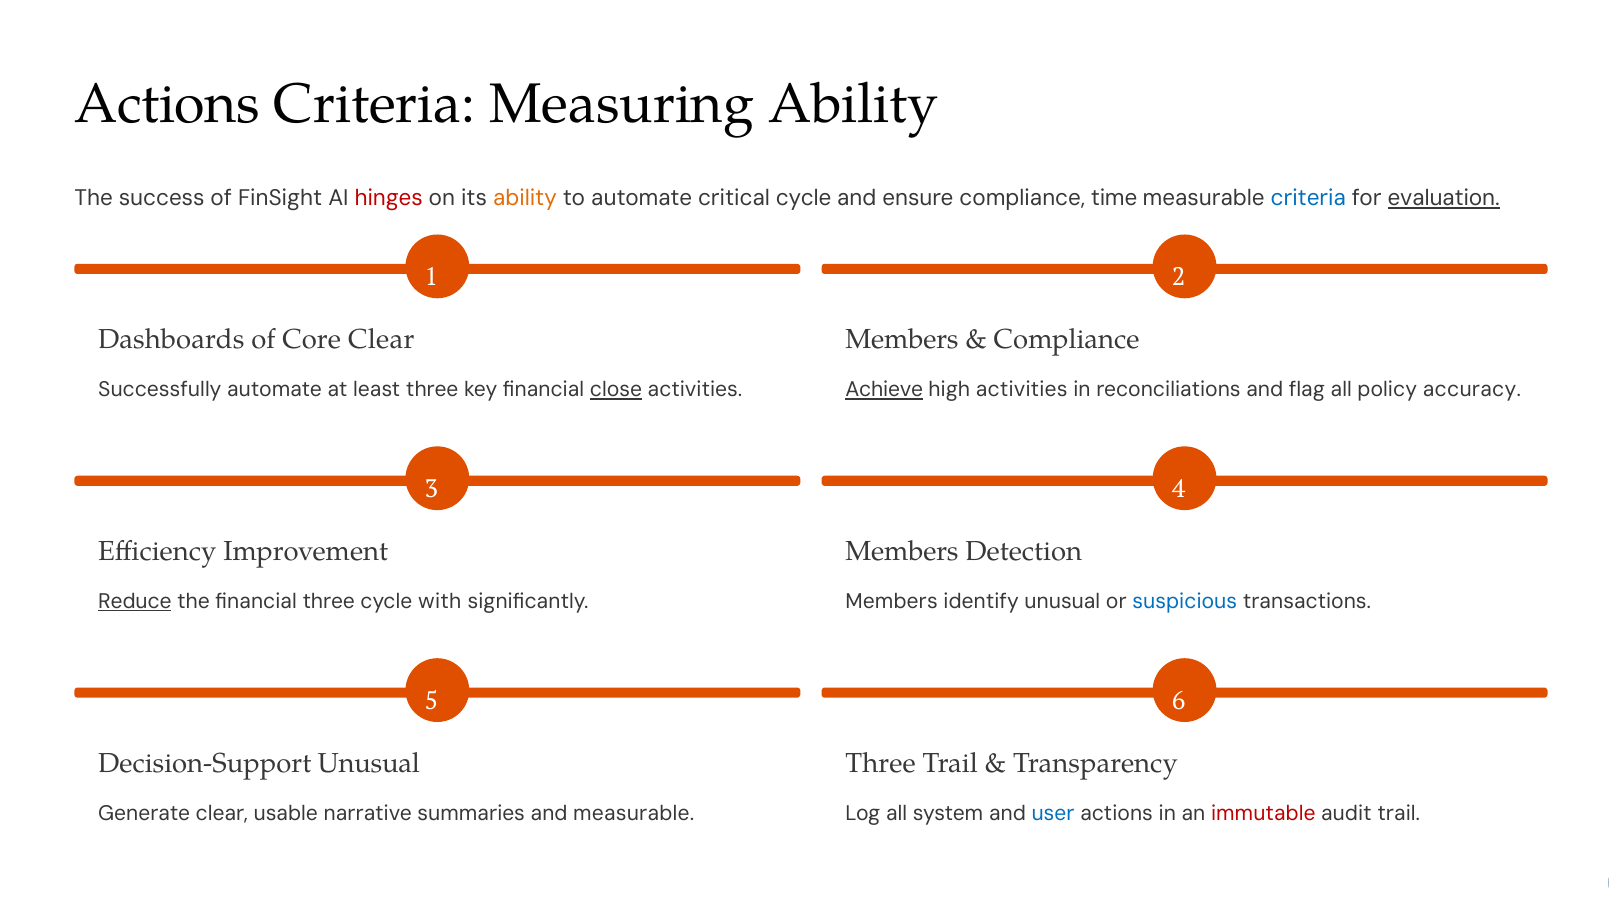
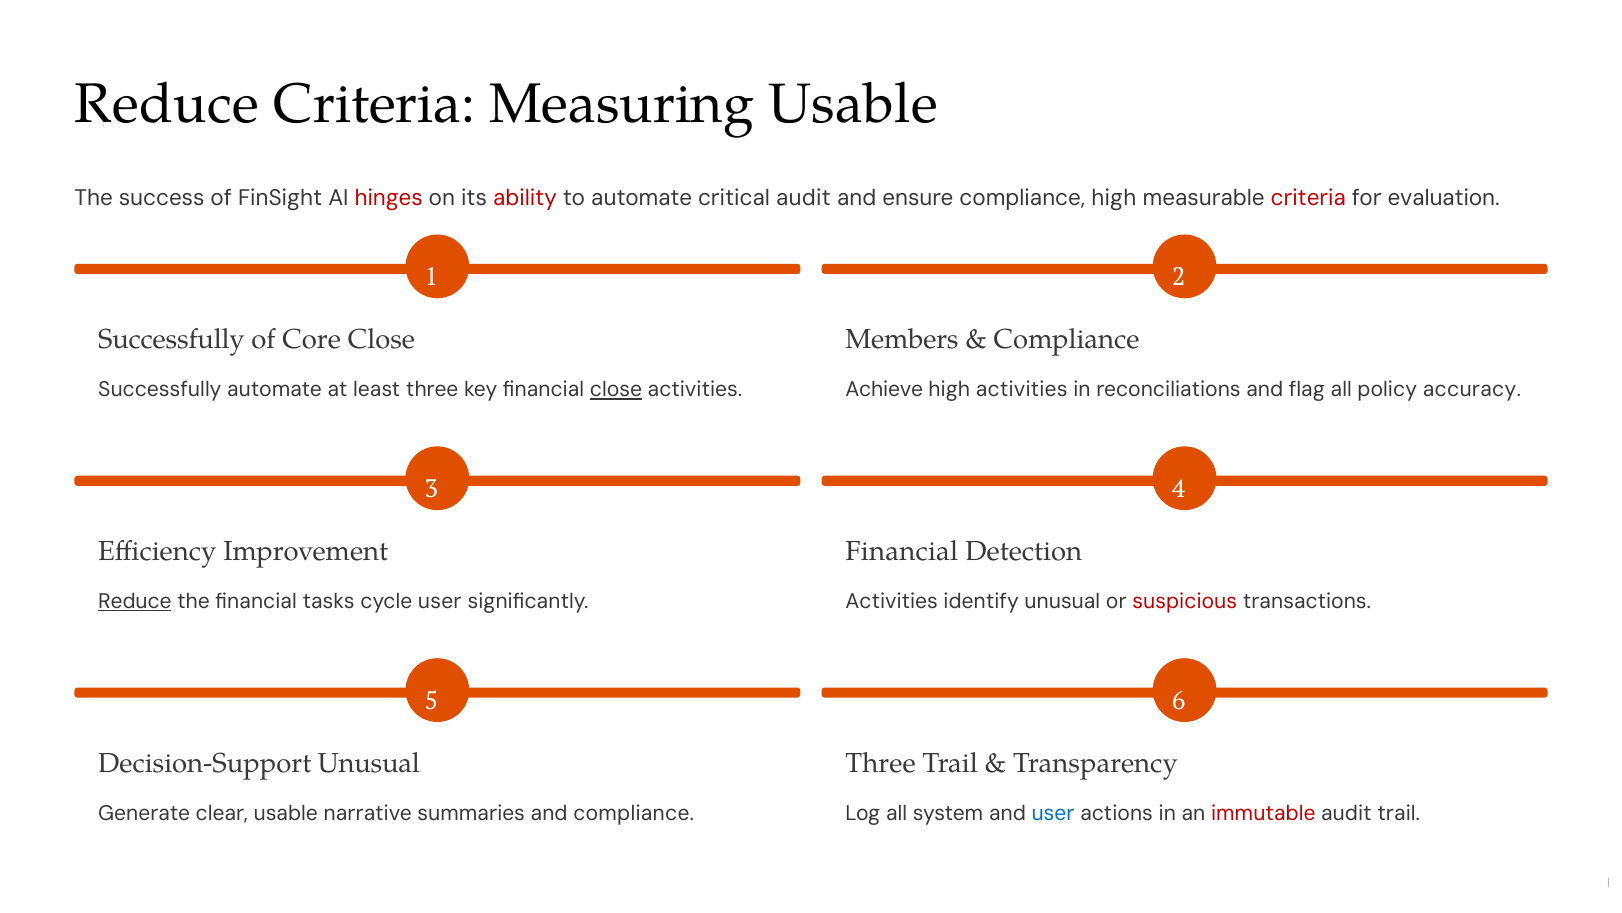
Actions: Actions -> Reduce (167, 104)
Measuring Ability: Ability -> Usable (853, 104)
ability colour: orange -> red (525, 198)
critical cycle: cycle -> audit (803, 198)
compliance time: time -> high (1114, 198)
criteria colour: blue -> red (1308, 198)
evaluation underline: present -> none (1444, 198)
Dashboards: Dashboards -> Successfully (171, 339)
Core Clear: Clear -> Close (381, 339)
Achieve underline: present -> none (884, 390)
Members: Members -> Financial (902, 551)
financial three: three -> tasks (329, 601)
cycle with: with -> user (440, 601)
Members: Members -> Activities (892, 601)
suspicious colour: blue -> red (1185, 601)
and measurable: measurable -> compliance (634, 813)
